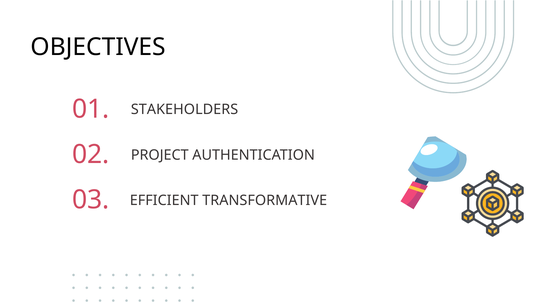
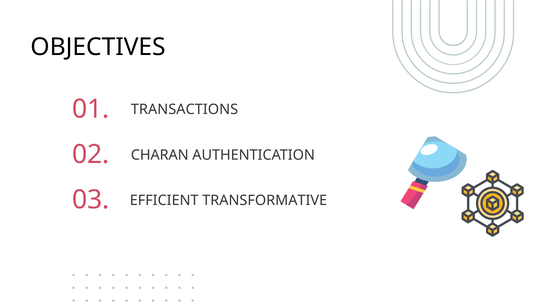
STAKEHOLDERS: STAKEHOLDERS -> TRANSACTIONS (185, 109)
PROJECT: PROJECT -> CHARAN (160, 155)
